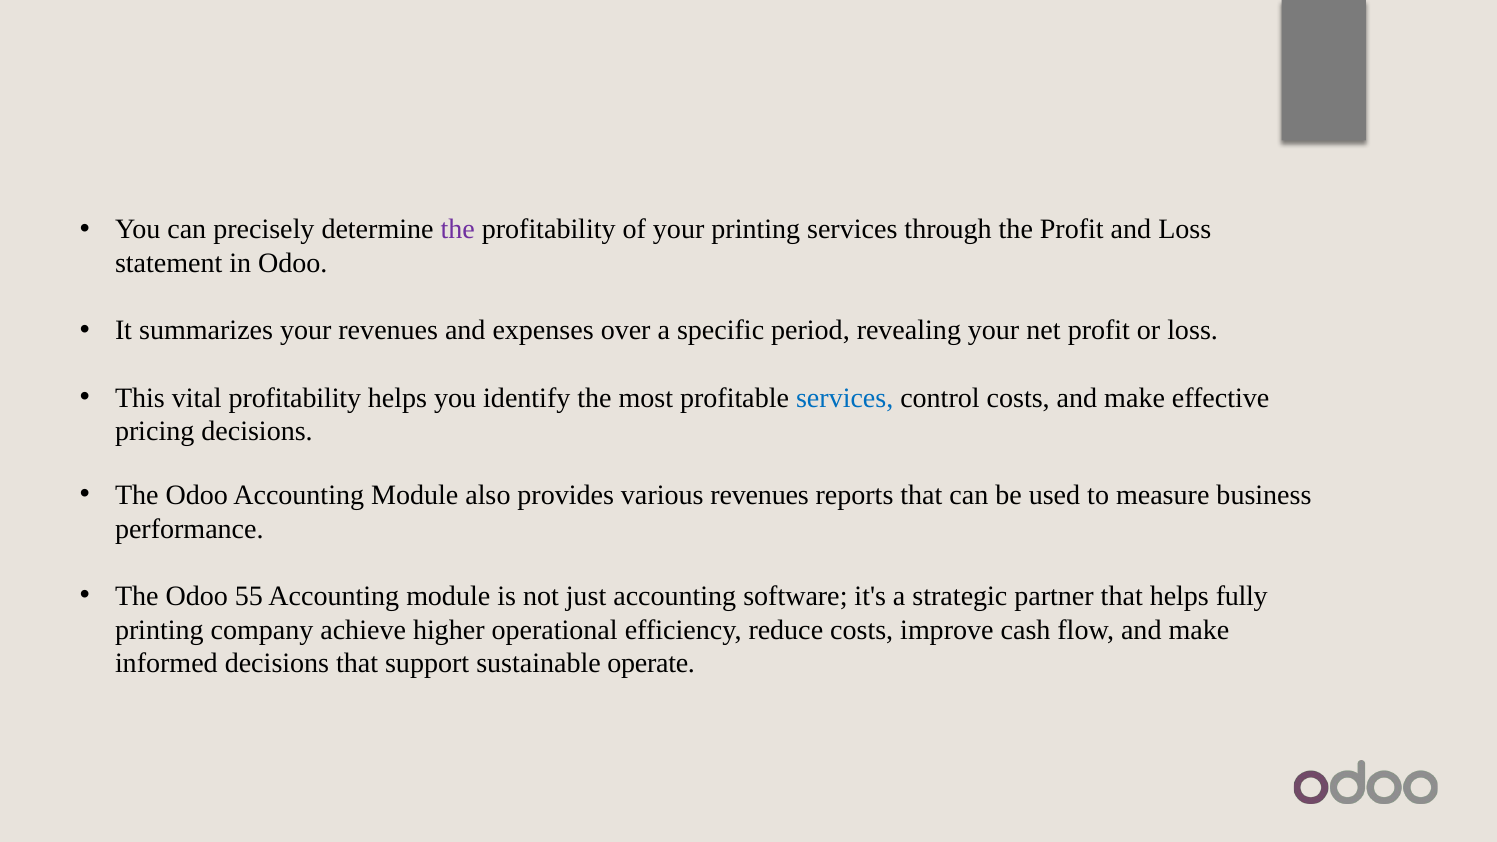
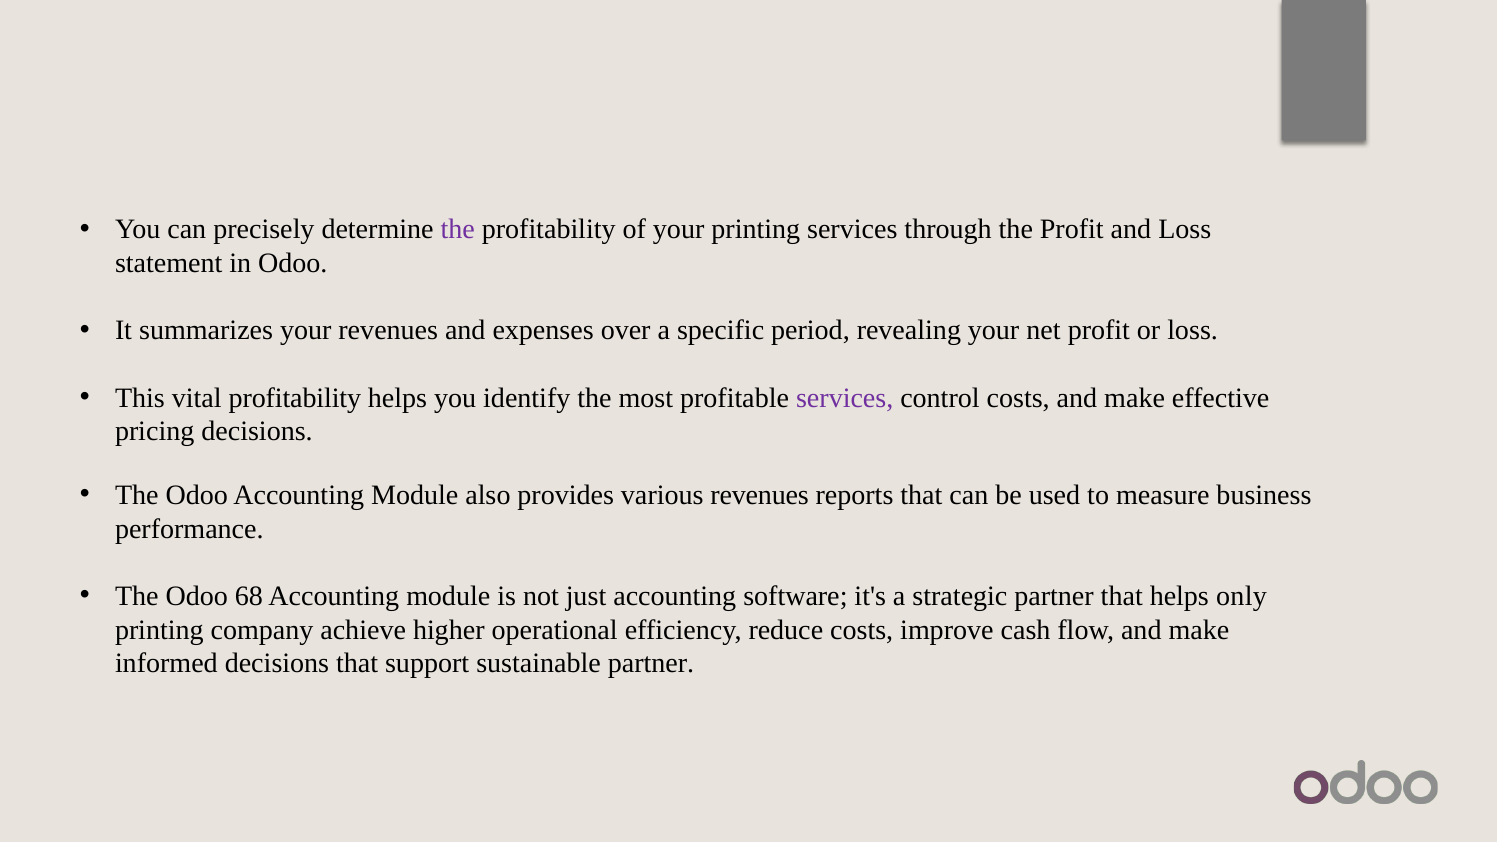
services colour: blue -> purple (845, 398)
55: 55 -> 68 (249, 596)
fully: fully -> only (1241, 596)
sustainable operate: operate -> partner (651, 664)
